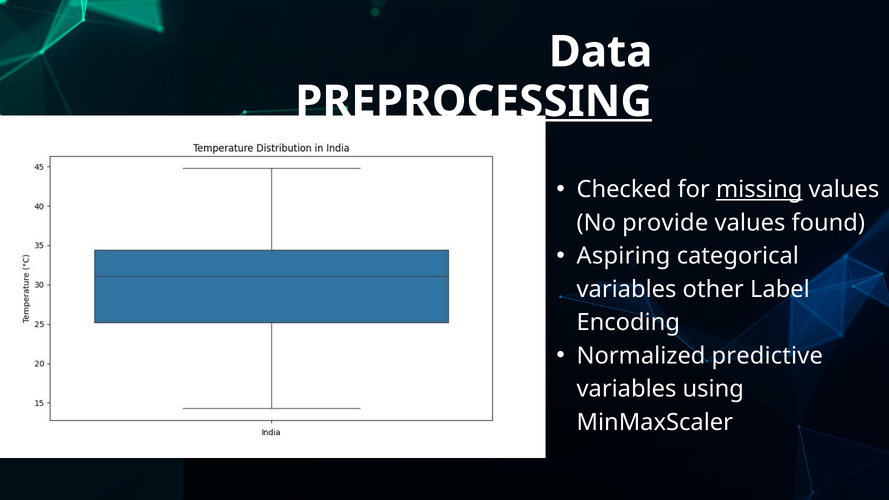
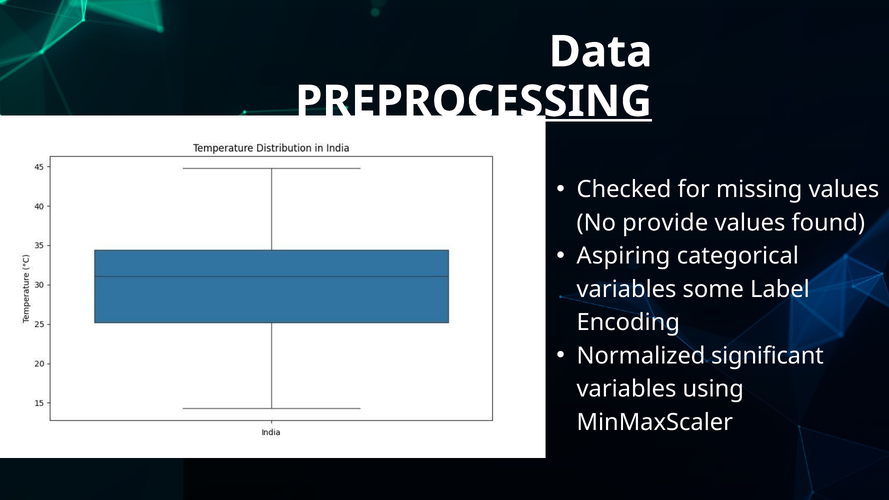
missing underline: present -> none (759, 190)
other: other -> some (713, 289)
predictive: predictive -> significant (767, 356)
